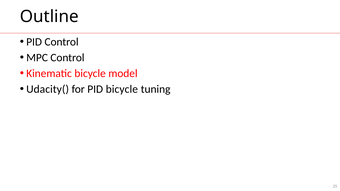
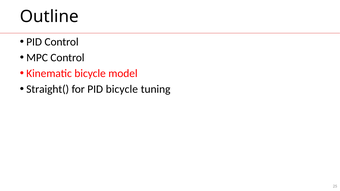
Udacity(: Udacity( -> Straight( (48, 89)
